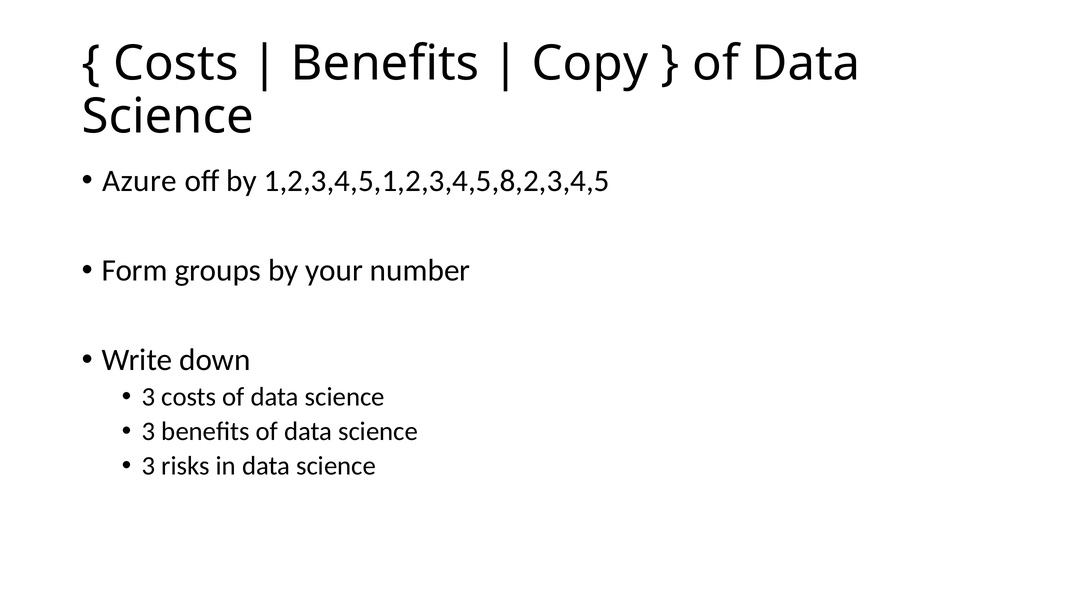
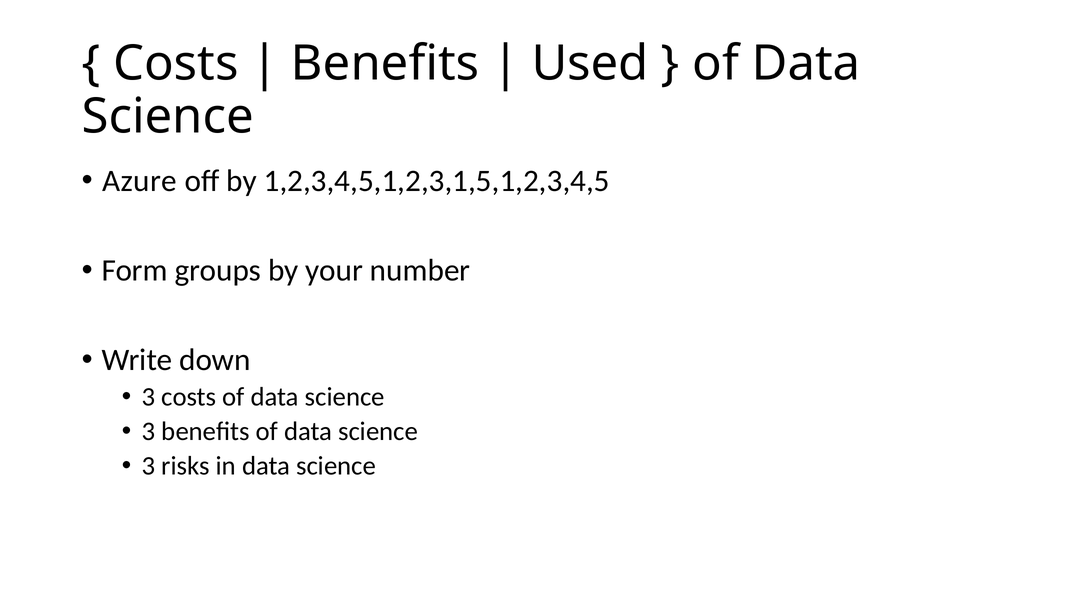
Copy: Copy -> Used (590, 63)
1,2,3,4,5,1,2,3,4,5,8,2,3,4,5: 1,2,3,4,5,1,2,3,4,5,8,2,3,4,5 -> 1,2,3,4,5,1,2,3,1,5,1,2,3,4,5 (437, 181)
